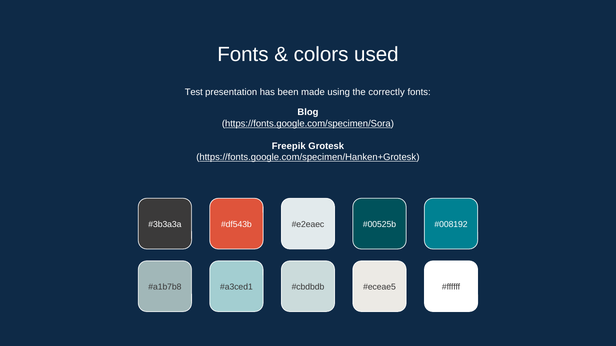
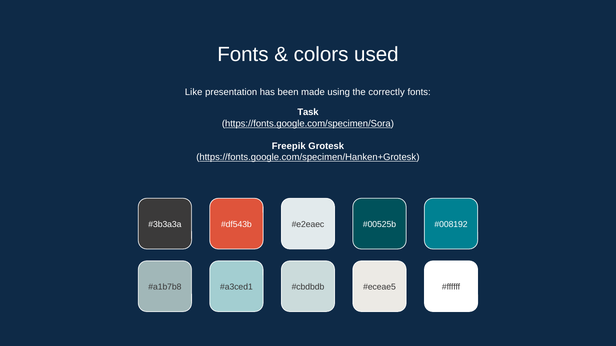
Test: Test -> Like (194, 92)
Blog: Blog -> Task (308, 112)
